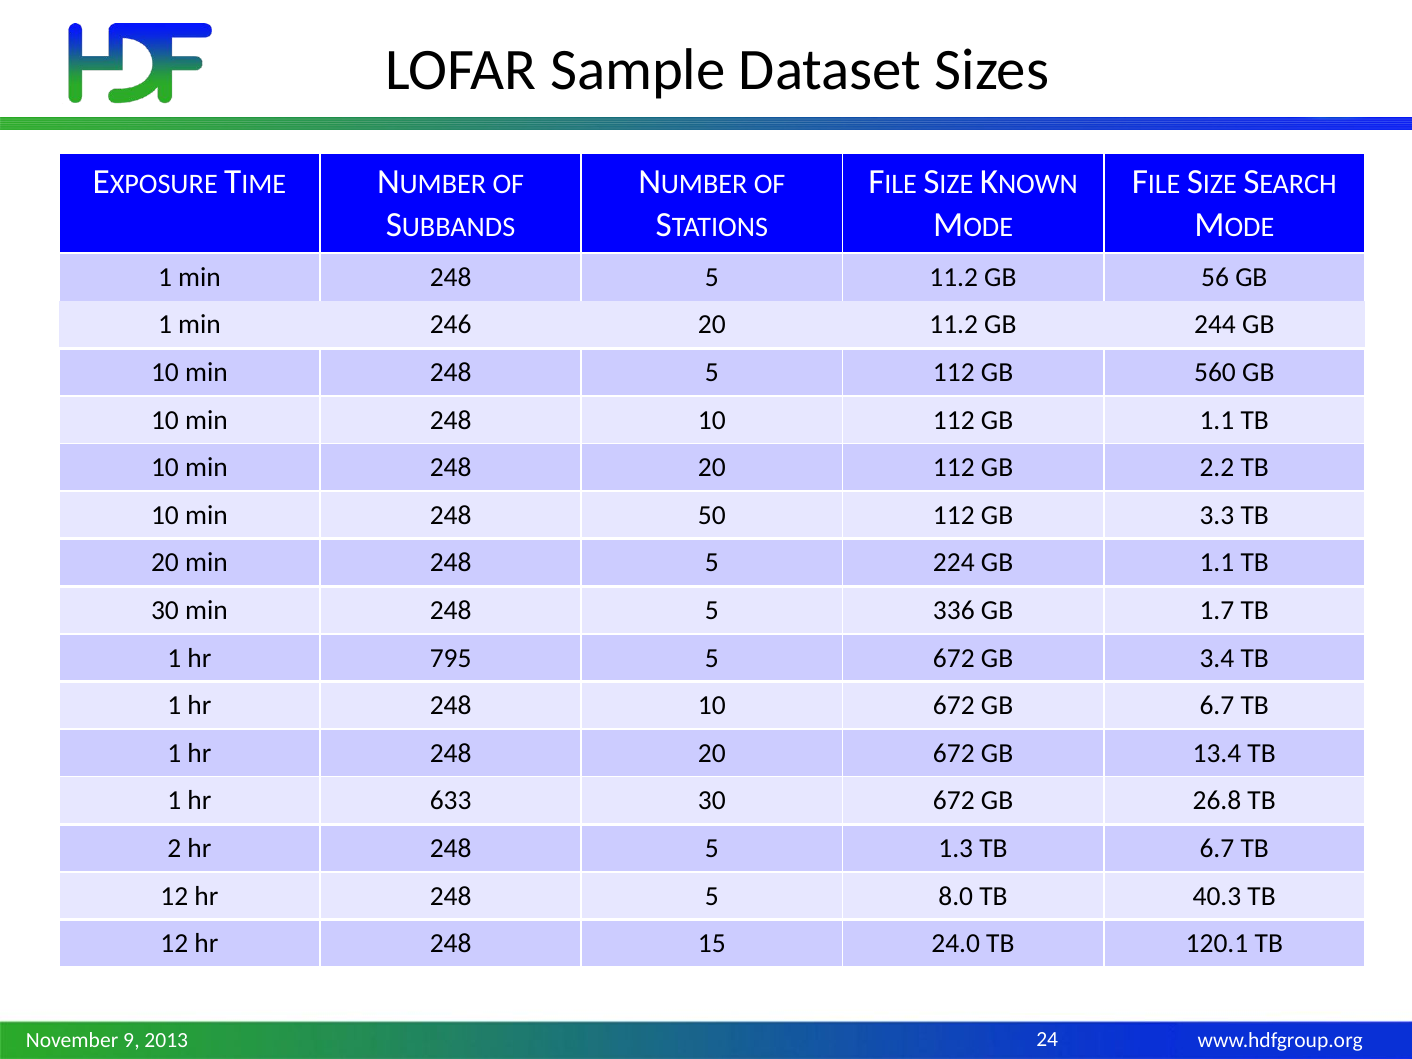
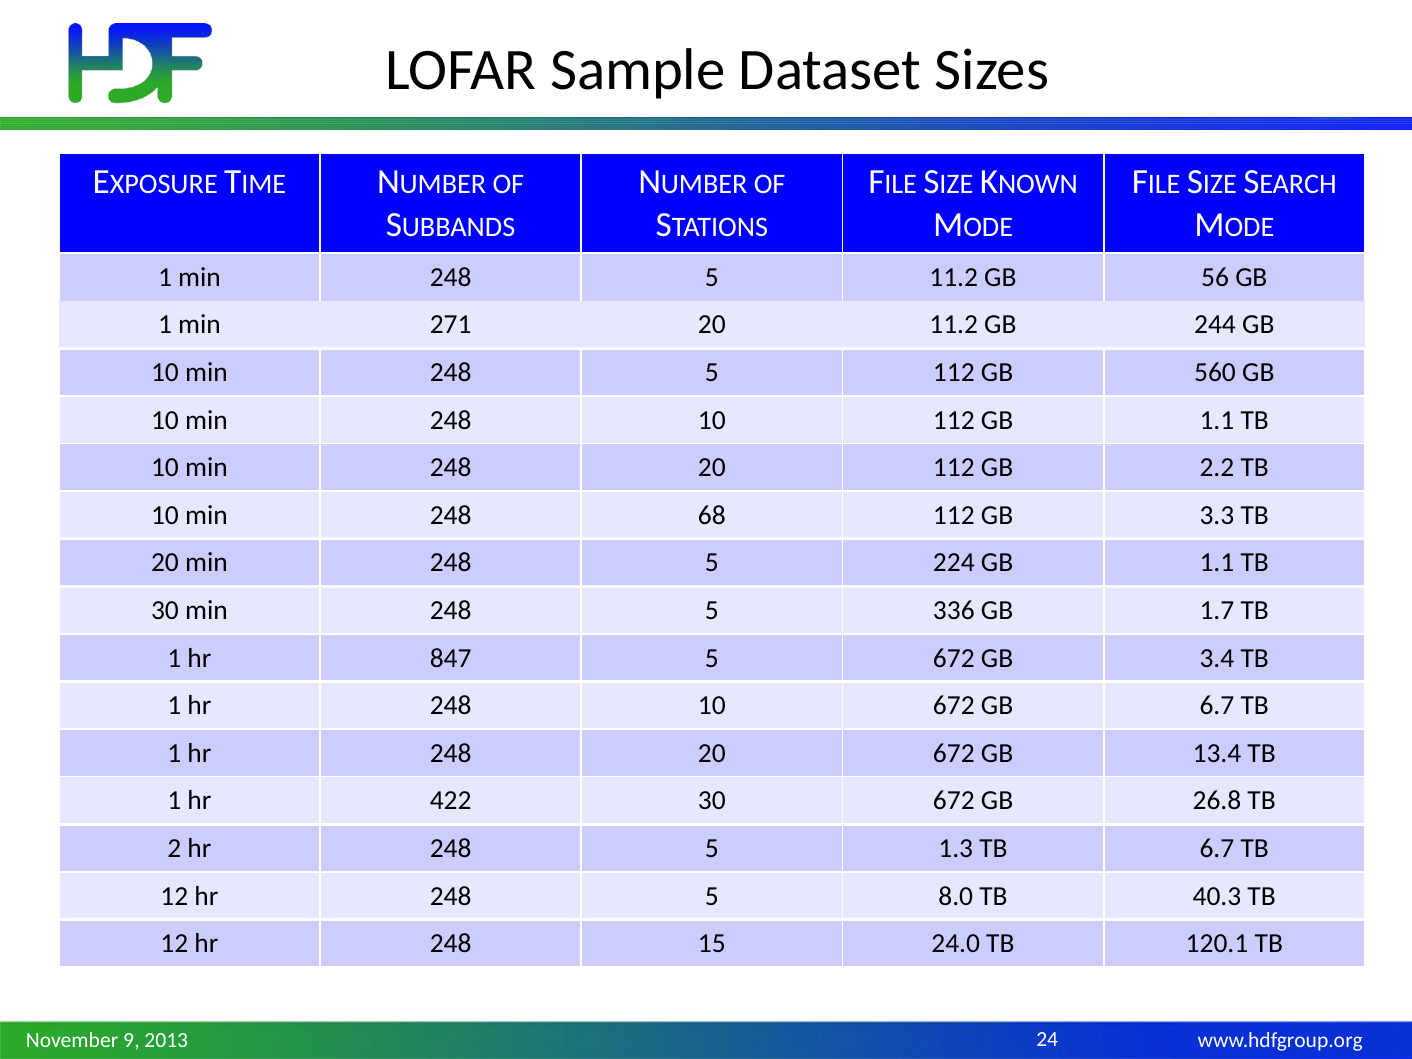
246: 246 -> 271 (451, 325)
50: 50 -> 68 (712, 515)
795: 795 -> 847 (451, 658)
633: 633 -> 422 (451, 801)
